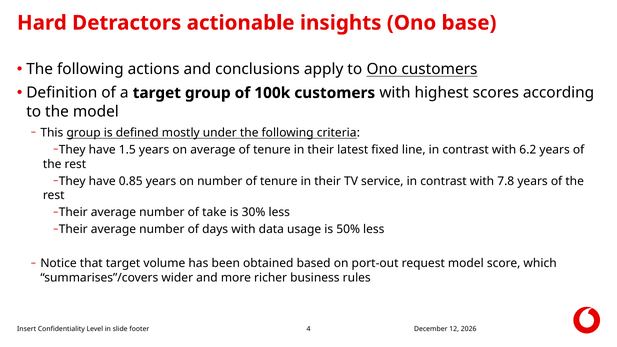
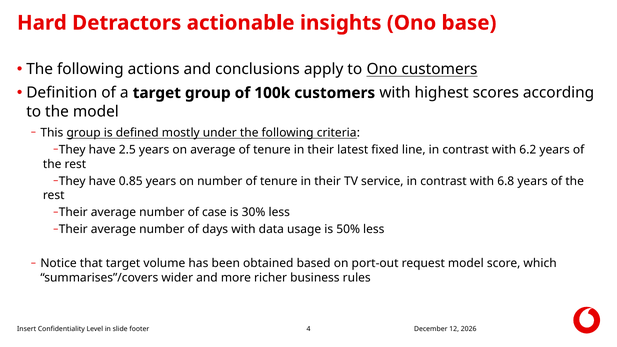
1.5: 1.5 -> 2.5 (127, 150)
7.8: 7.8 -> 6.8 (506, 181)
take: take -> case (214, 213)
